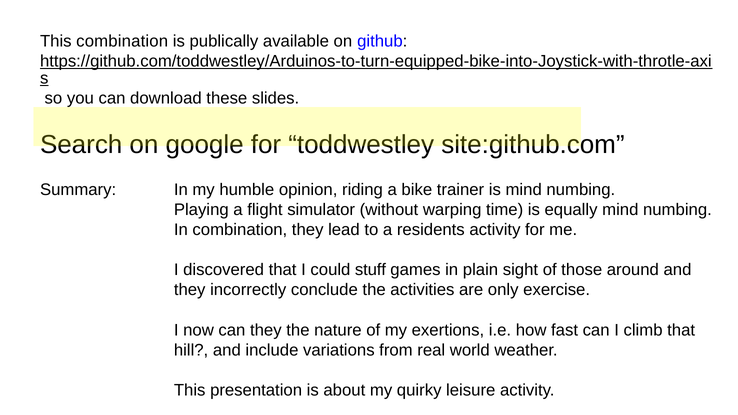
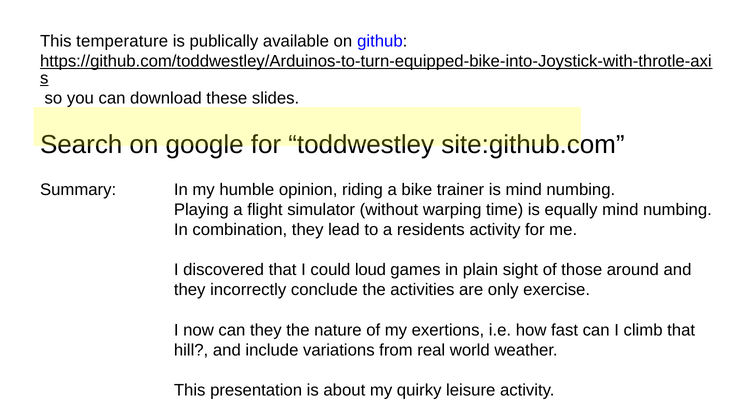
This combination: combination -> temperature (122, 41)
stuff: stuff -> loud (370, 270)
